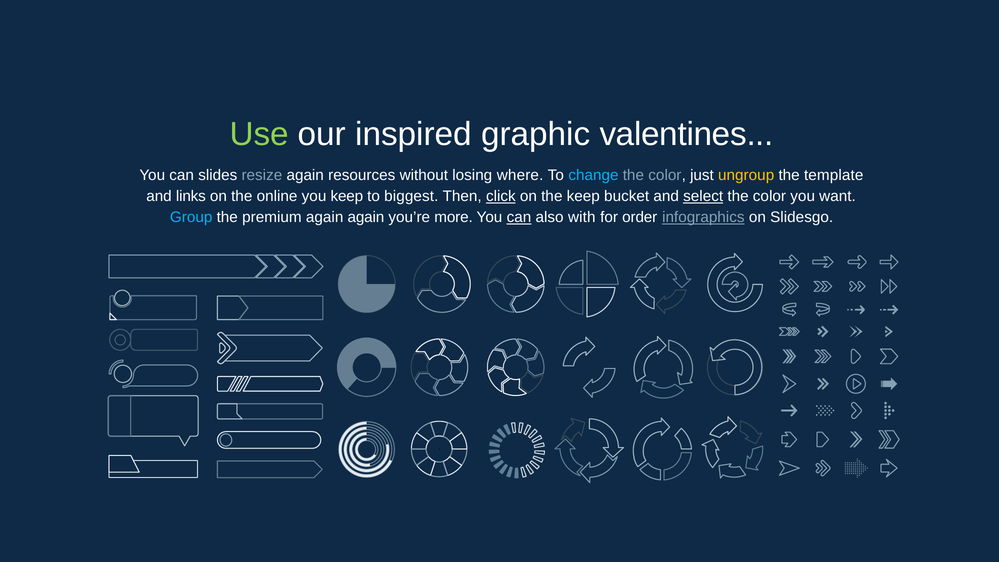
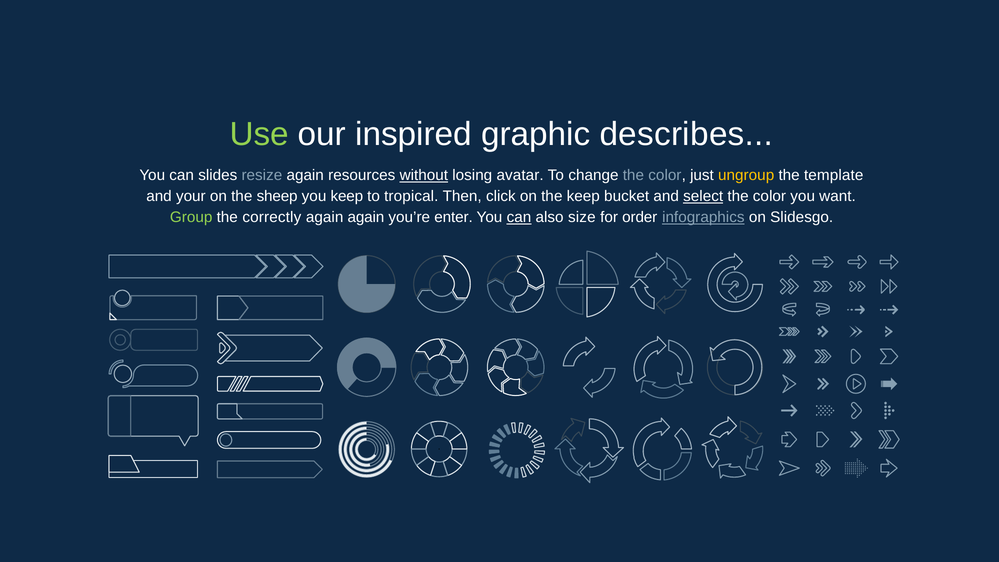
valentines: valentines -> describes (686, 134)
without underline: none -> present (424, 175)
where: where -> avatar (520, 175)
change colour: light blue -> white (593, 175)
links: links -> your (191, 196)
online: online -> sheep (277, 196)
biggest: biggest -> tropical (411, 196)
click underline: present -> none (501, 196)
Group colour: light blue -> light green (191, 217)
premium: premium -> correctly (272, 217)
more: more -> enter (454, 217)
with: with -> size (582, 217)
